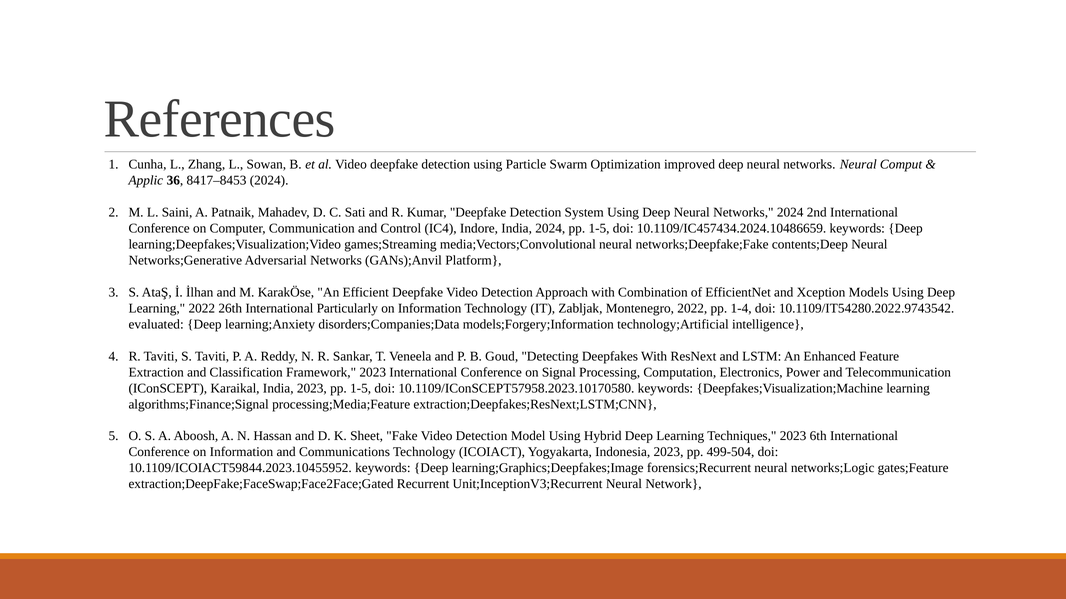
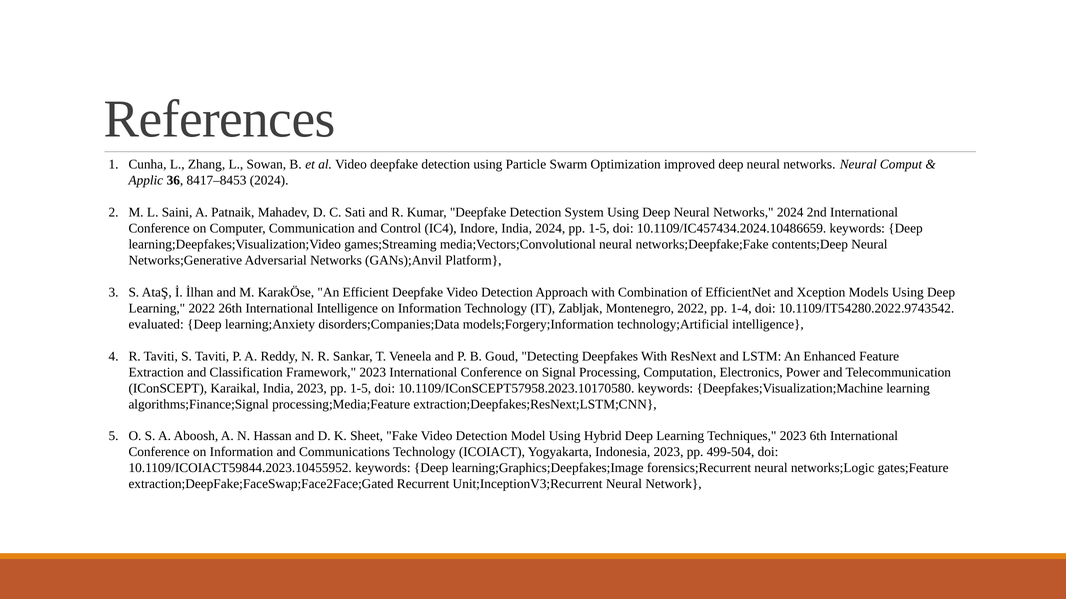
International Particularly: Particularly -> Intelligence (347, 309)
